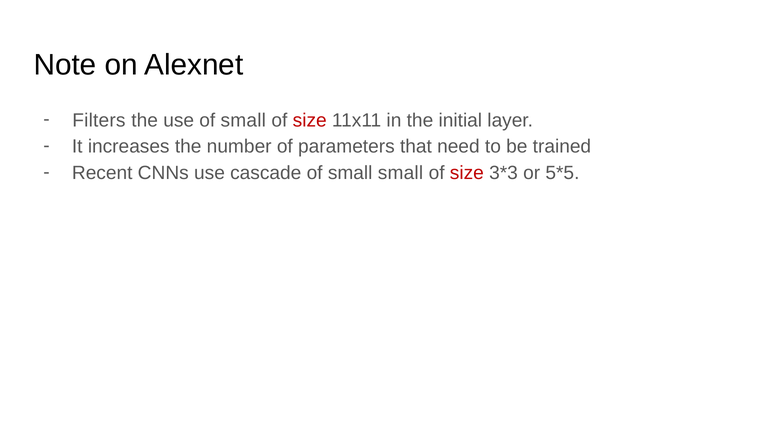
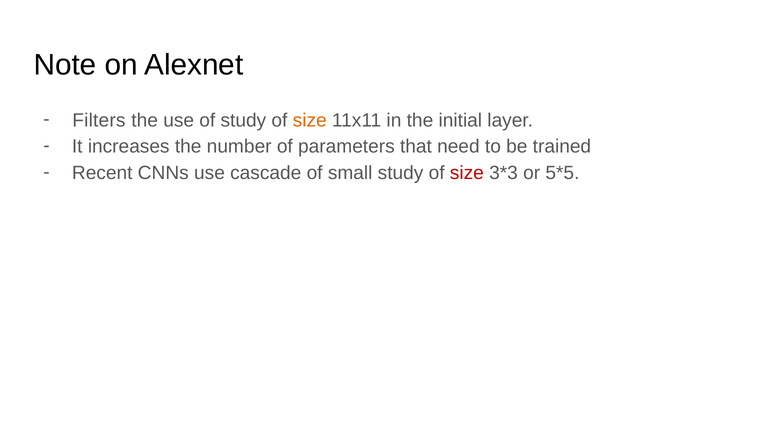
use of small: small -> study (243, 120)
size colour: red -> orange (310, 120)
small small: small -> study (401, 173)
